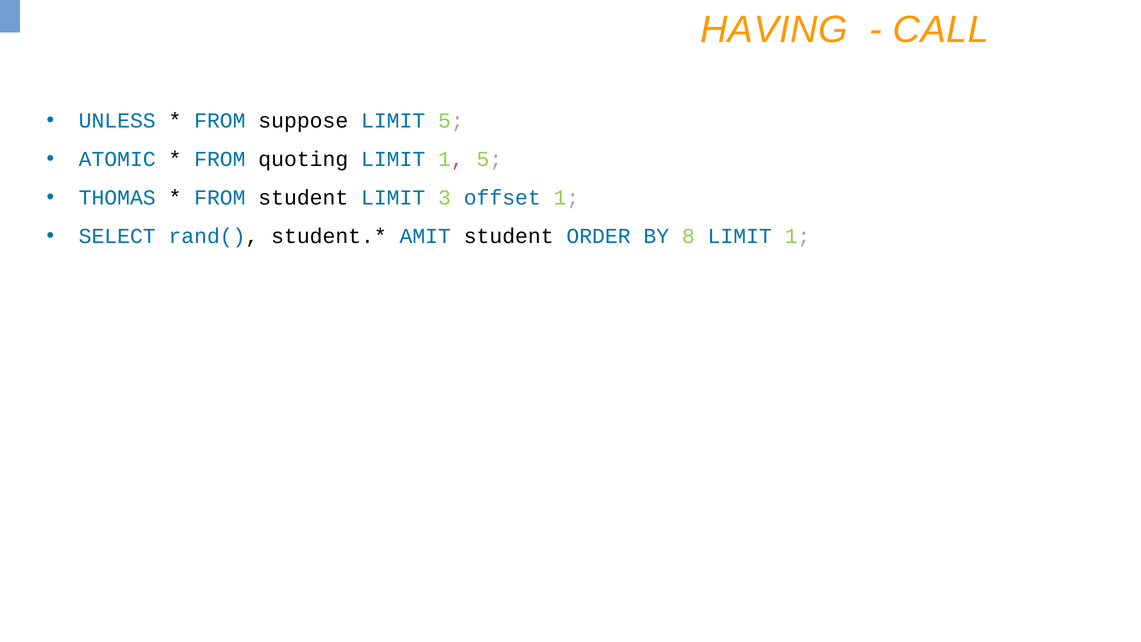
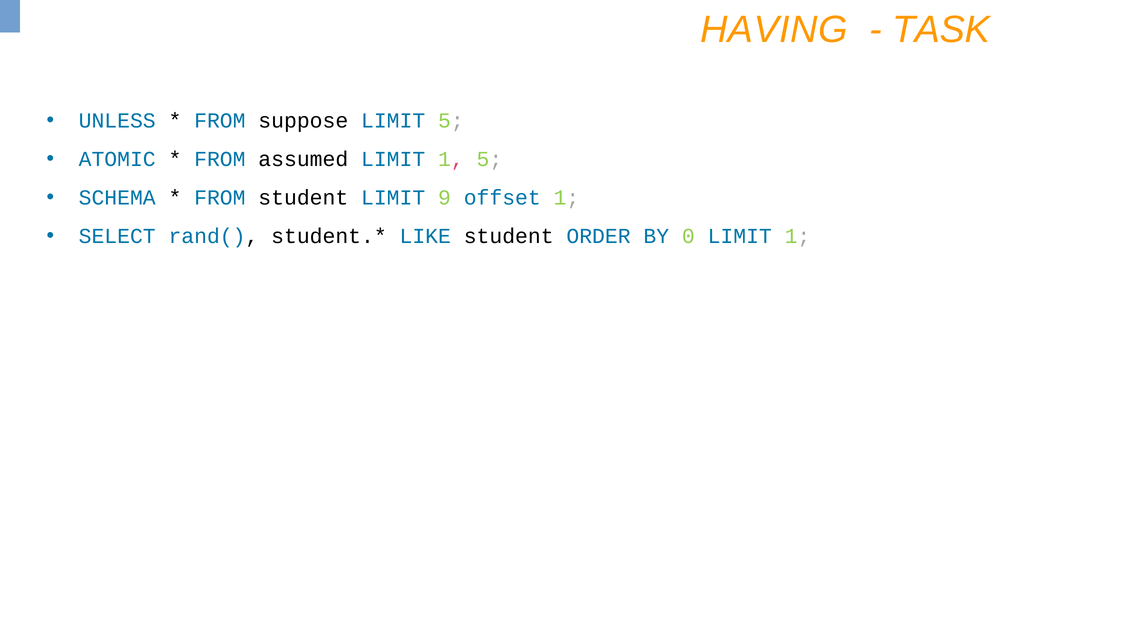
CALL: CALL -> TASK (941, 30)
quoting: quoting -> assumed (303, 159)
THOMAS: THOMAS -> SCHEMA (117, 198)
3: 3 -> 9 (444, 198)
AMIT: AMIT -> LIKE (425, 236)
8: 8 -> 0 (688, 236)
